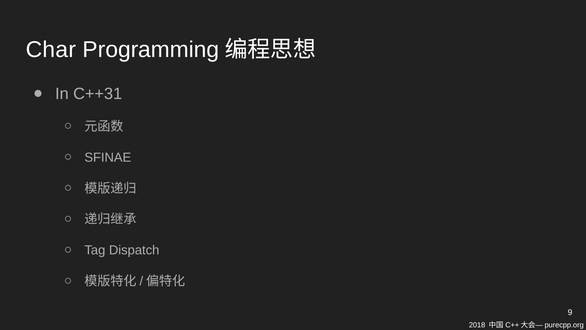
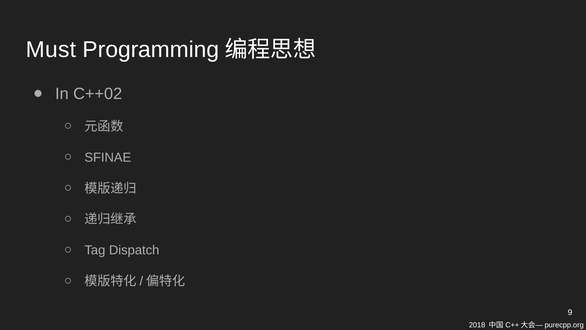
Char: Char -> Must (51, 50)
C++31: C++31 -> C++02 (98, 94)
